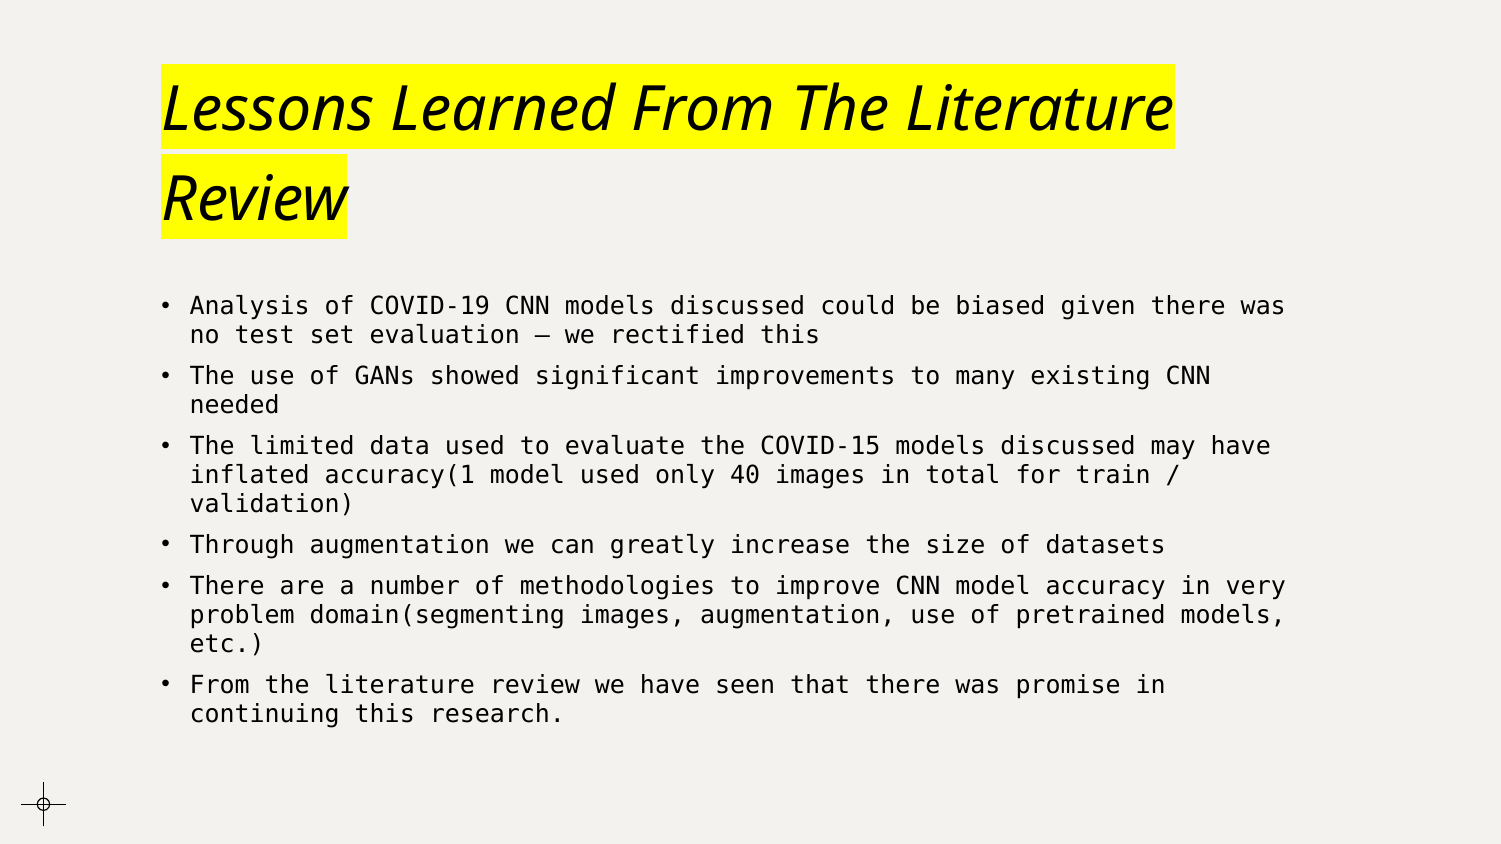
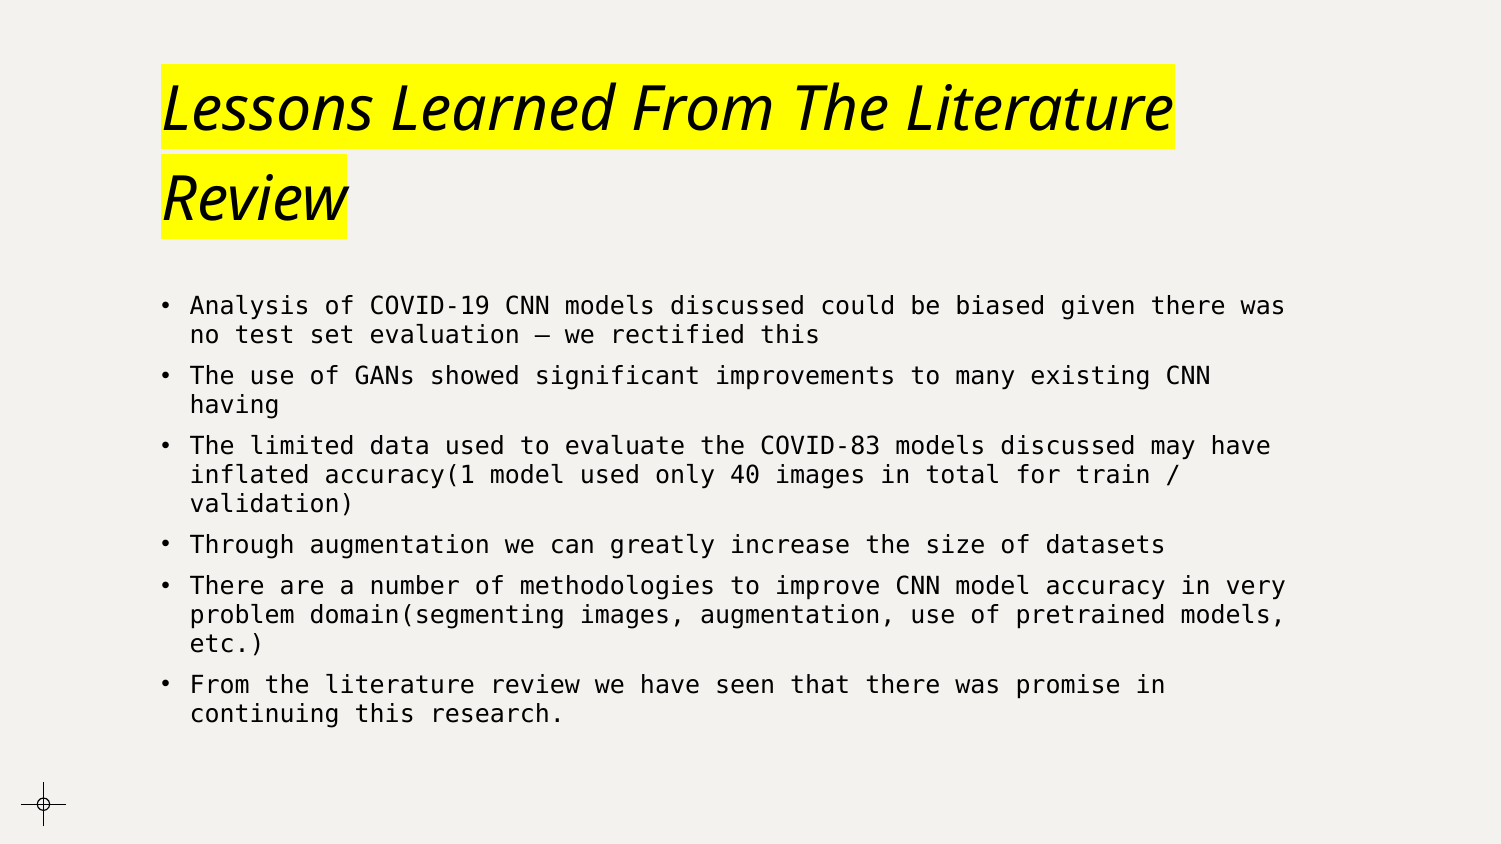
needed: needed -> having (235, 405)
COVID-15: COVID-15 -> COVID-83 (820, 447)
